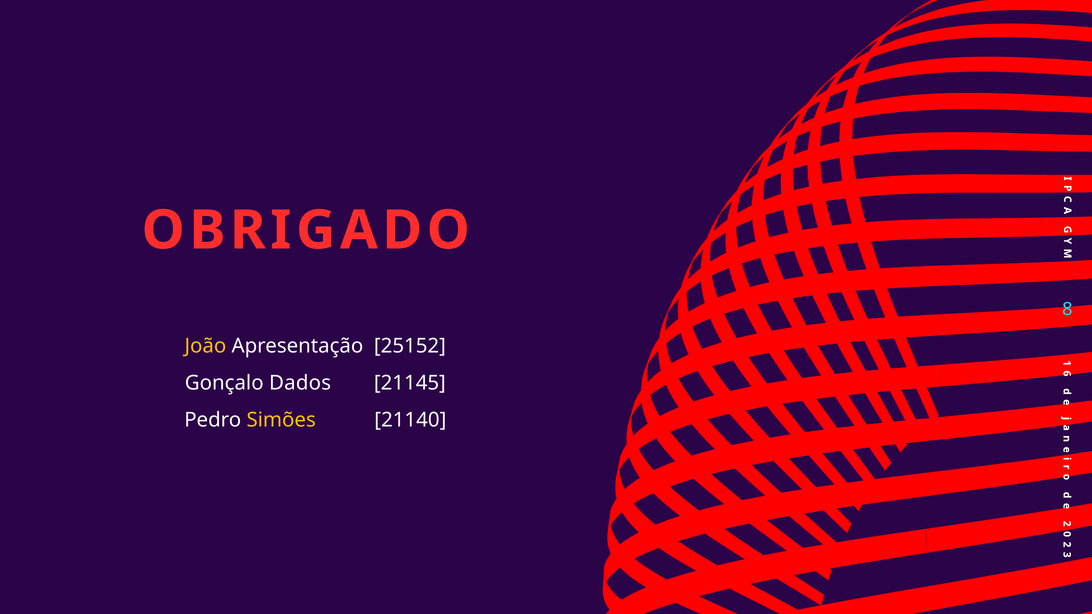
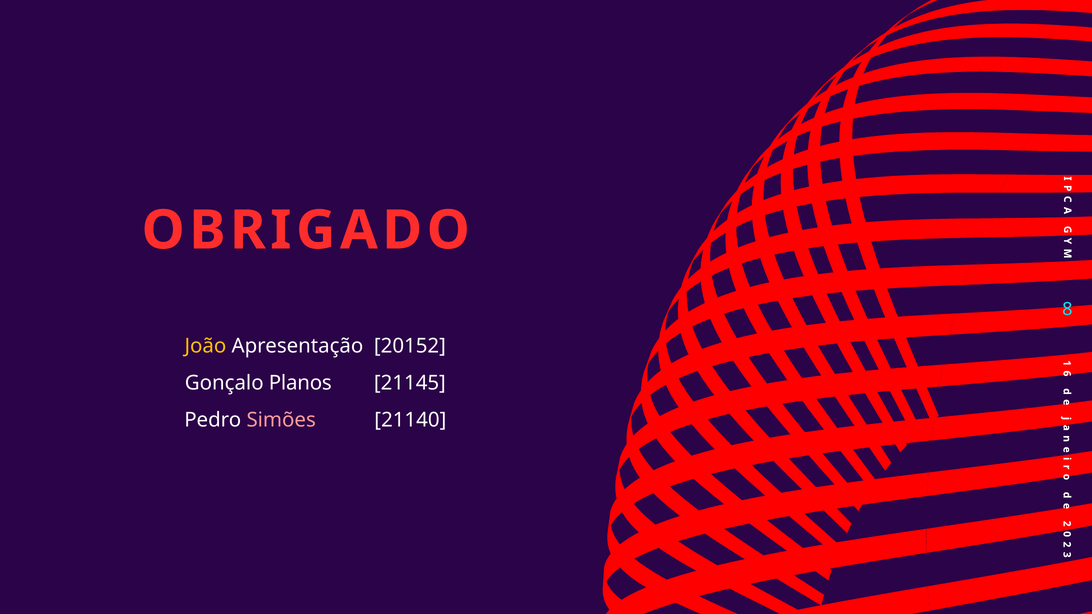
25152: 25152 -> 20152 (410, 346)
Dados: Dados -> Planos (300, 383)
Simões colour: yellow -> pink (281, 420)
